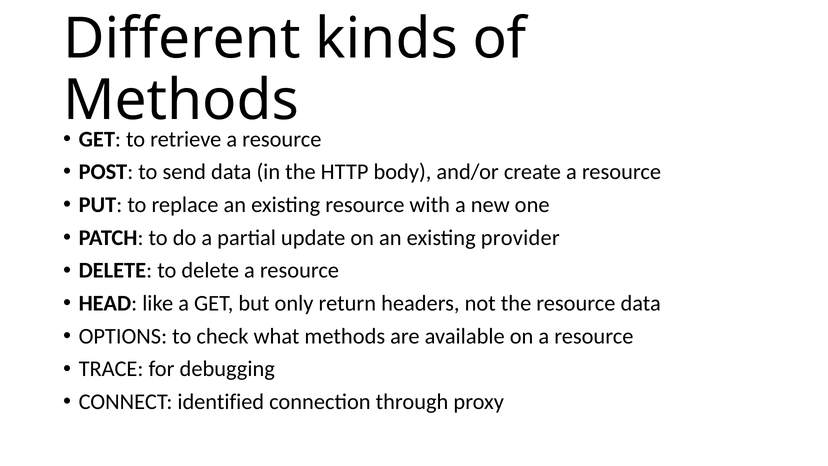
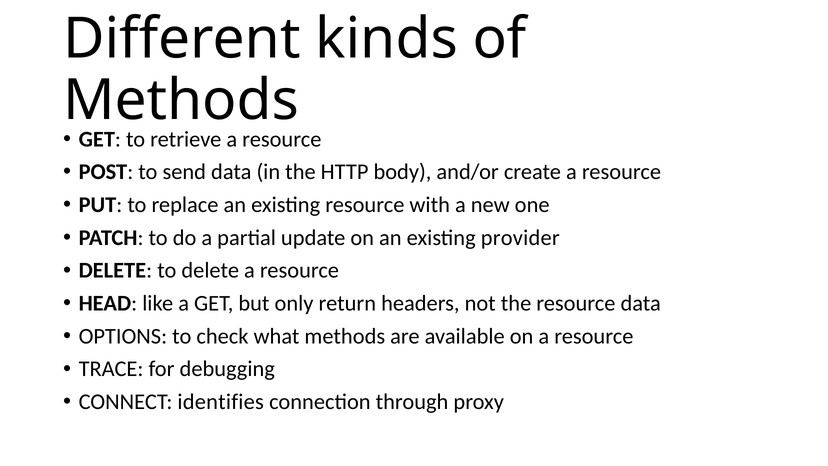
identified: identified -> identifies (221, 402)
